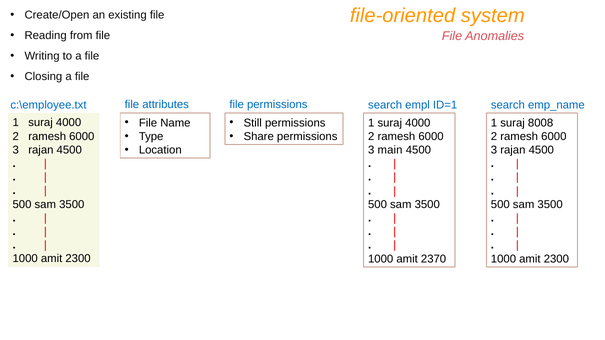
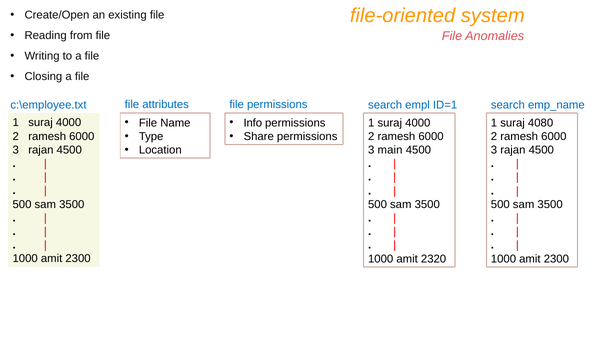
Still: Still -> Info (253, 123)
8008: 8008 -> 4080 (541, 123)
2370: 2370 -> 2320 (434, 259)
